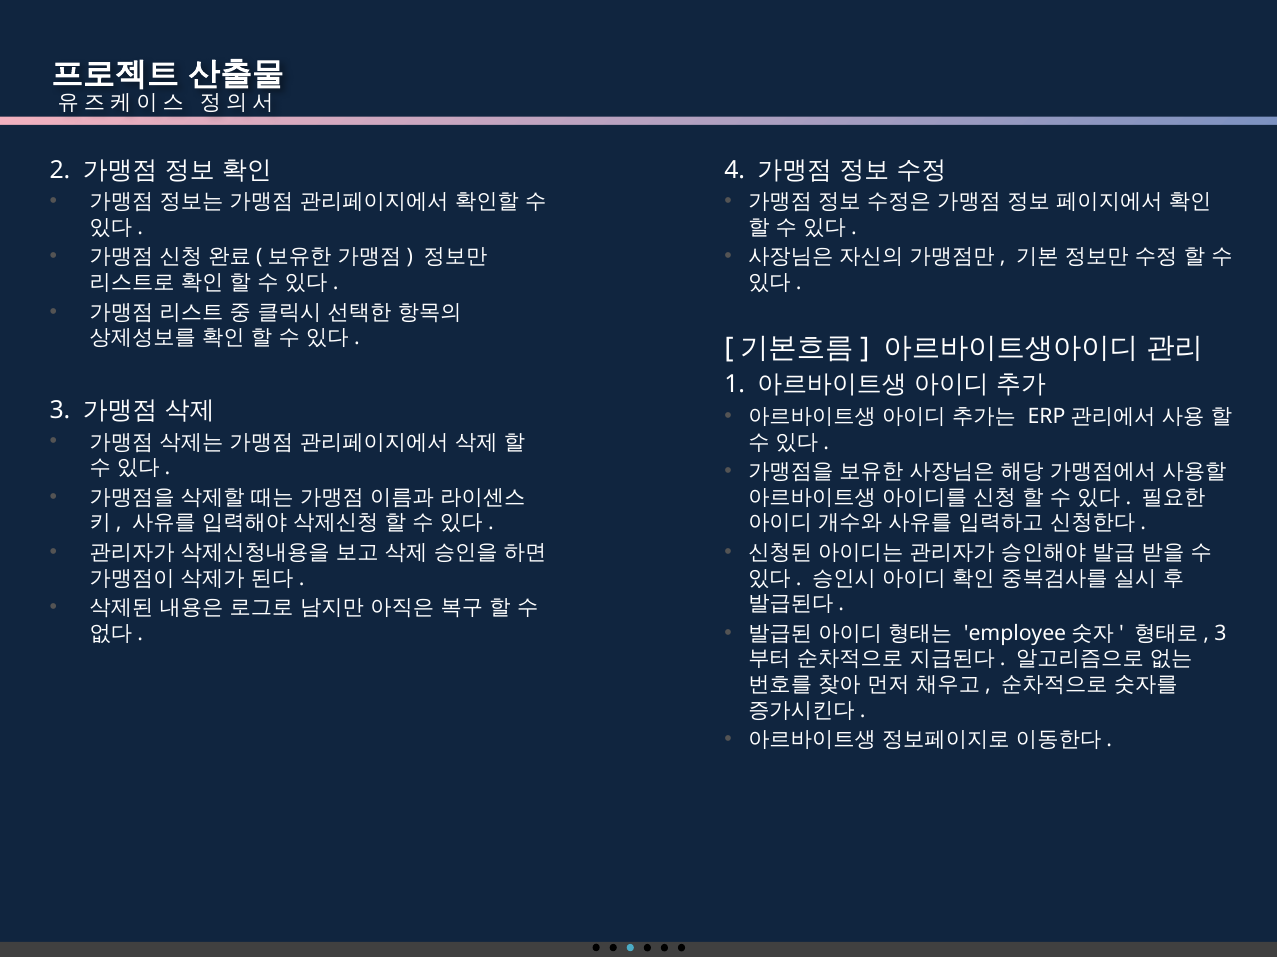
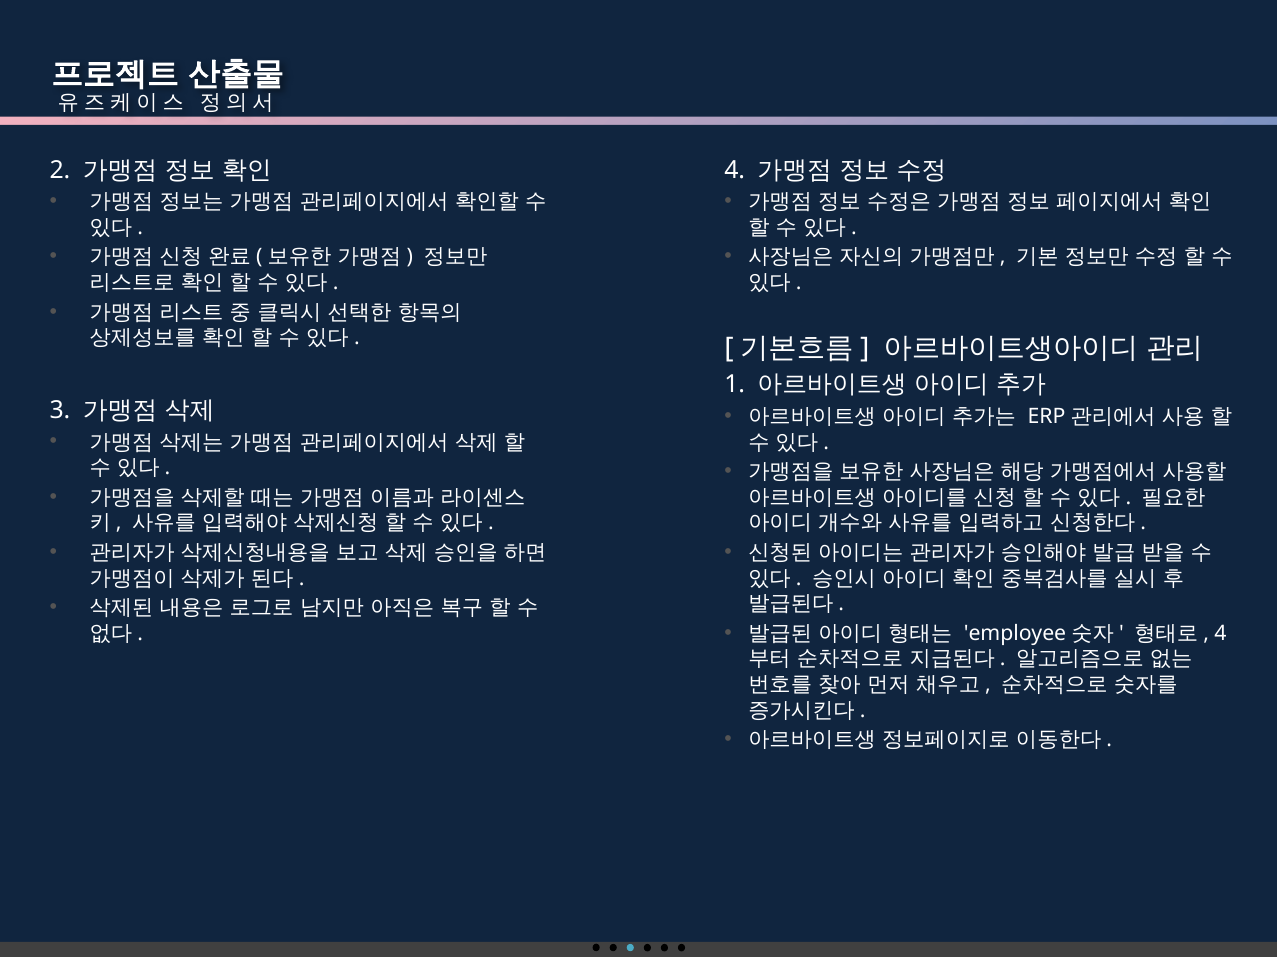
3: 3 -> 4 (1220, 634)
